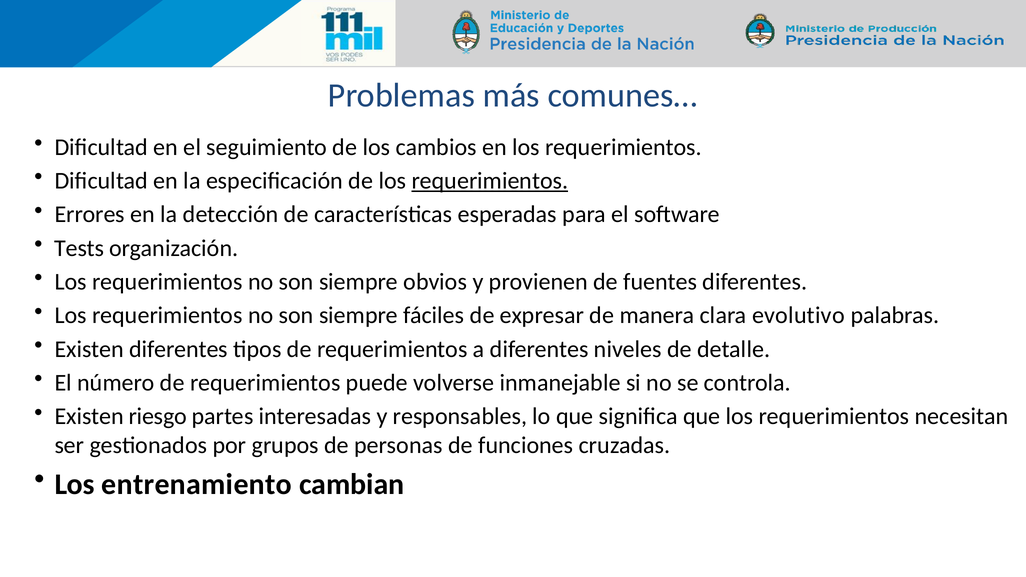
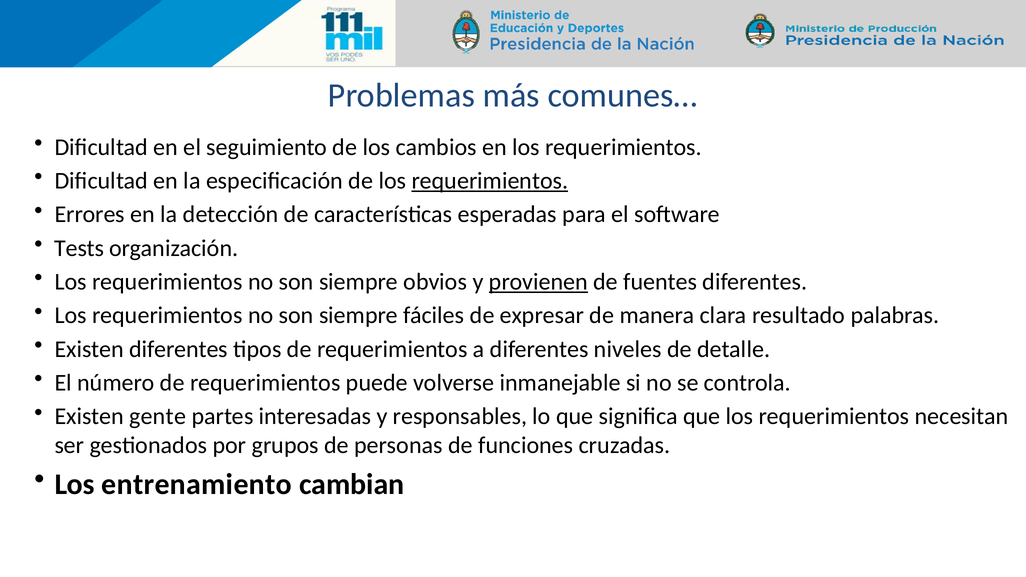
provienen underline: none -> present (538, 282)
evolutivo: evolutivo -> resultado (799, 316)
riesgo: riesgo -> gente (158, 417)
